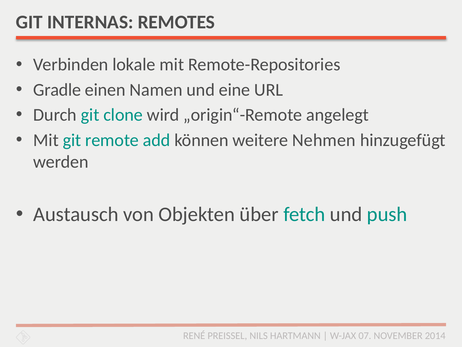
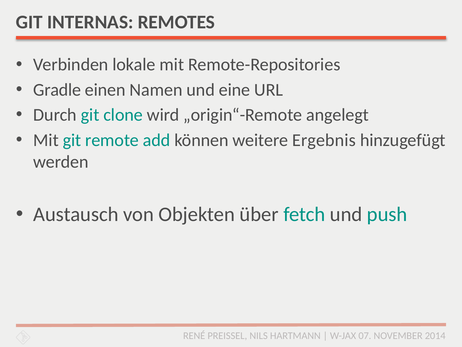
Nehmen: Nehmen -> Ergebnis (324, 140)
